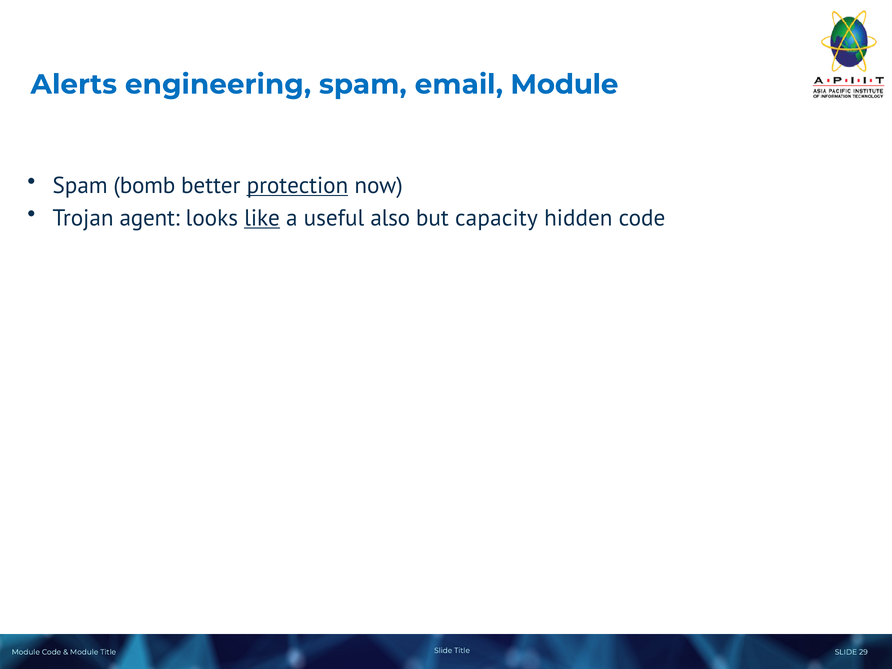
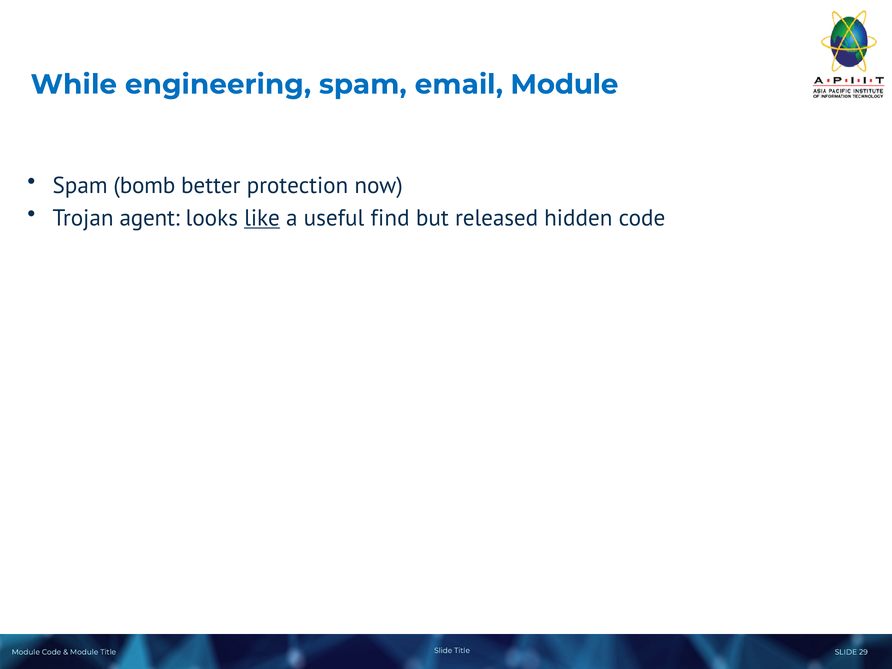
Alerts: Alerts -> While (74, 84)
protection underline: present -> none (297, 186)
also: also -> find (390, 218)
capacity: capacity -> released (497, 218)
